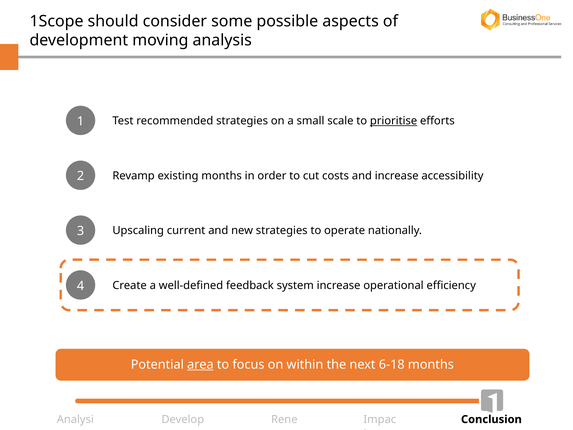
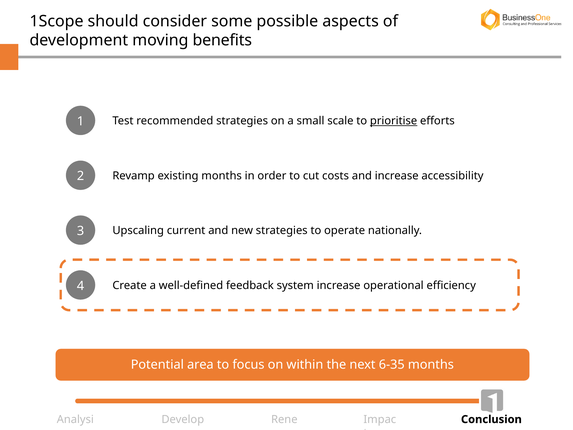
analysis: analysis -> benefits (222, 40)
area underline: present -> none (200, 364)
6-18: 6-18 -> 6-35 (392, 364)
